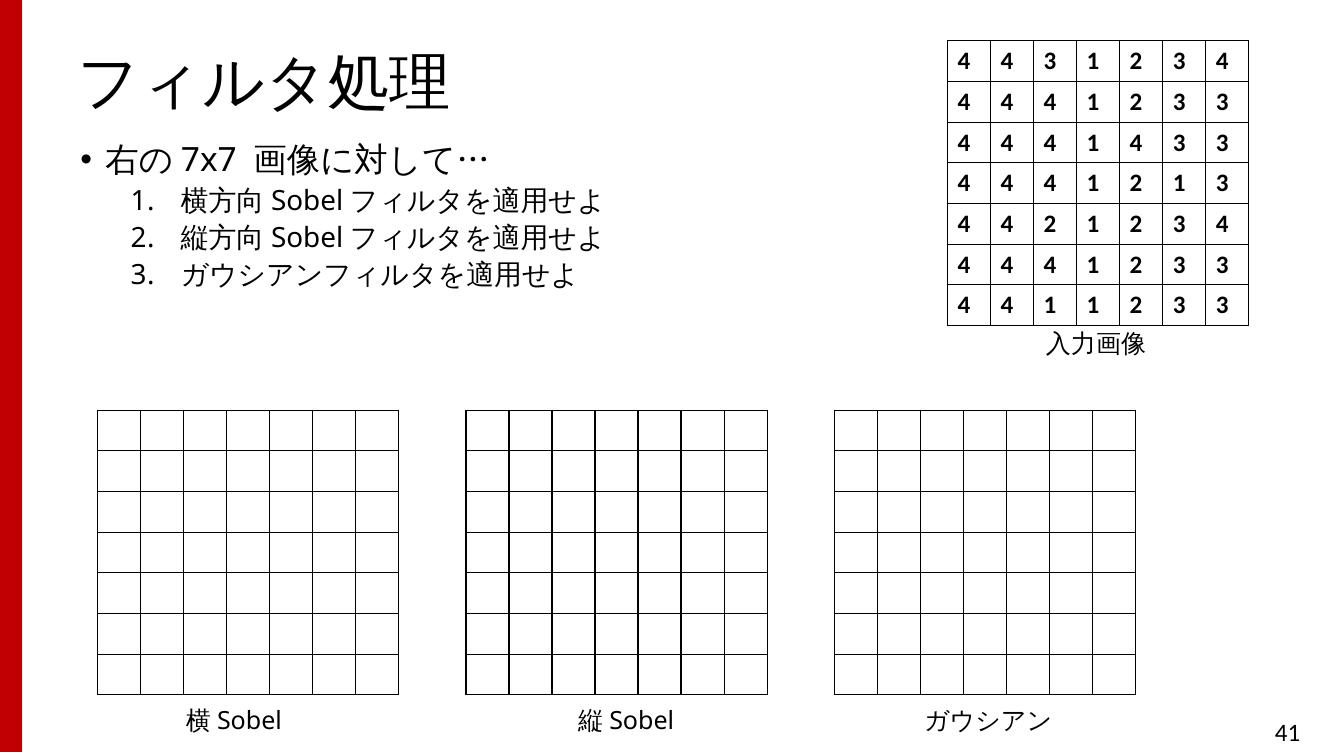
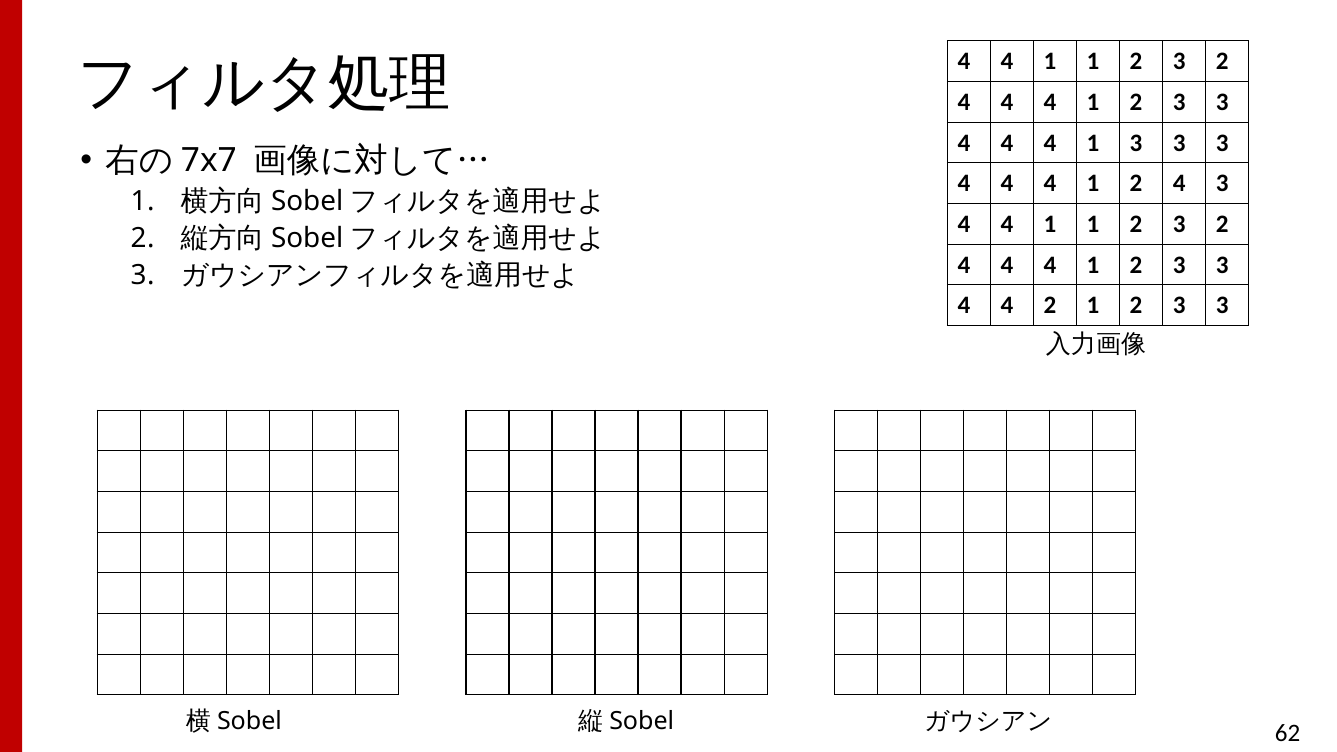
3: 3 -> 1 (1050, 61)
4: 4 -> 2 (1222, 61)
1 4: 4 -> 3 (1136, 143)
1 2 1: 1 -> 4 (1179, 183)
2: 2 -> 1 (1050, 224)
4: 4 -> 2 (1222, 224)
1: 1 -> 2 (1050, 305)
41: 41 -> 62 (1288, 734)
